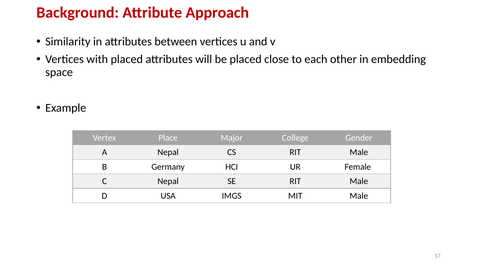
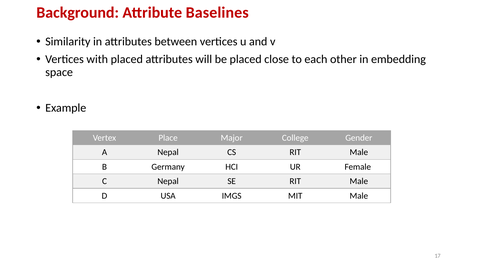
Approach: Approach -> Baselines (217, 13)
